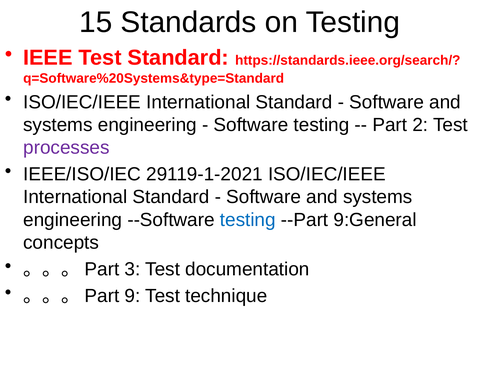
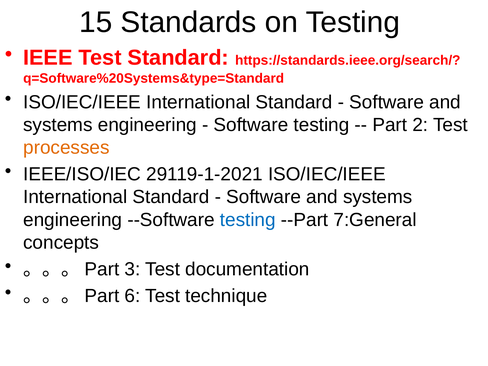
processes colour: purple -> orange (66, 148)
9:General: 9:General -> 7:General (375, 220)
9: 9 -> 6 (132, 296)
